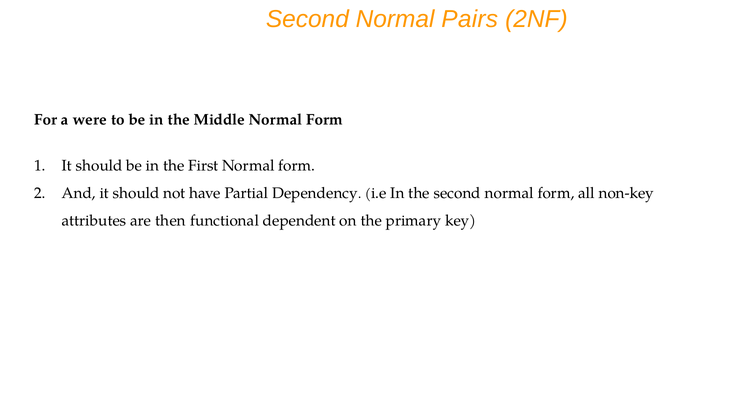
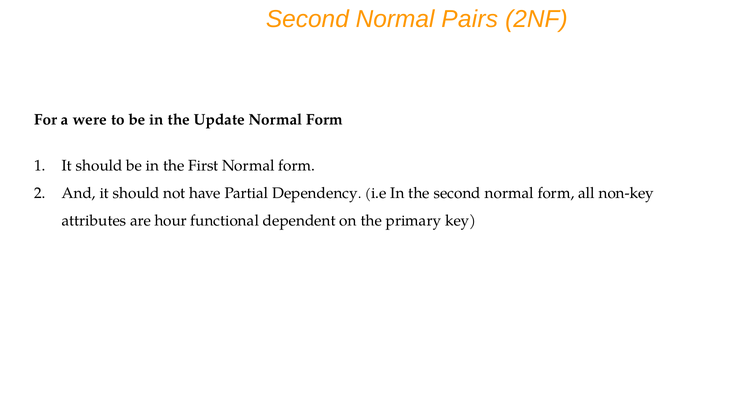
Middle: Middle -> Update (219, 120)
then: then -> hour (171, 221)
